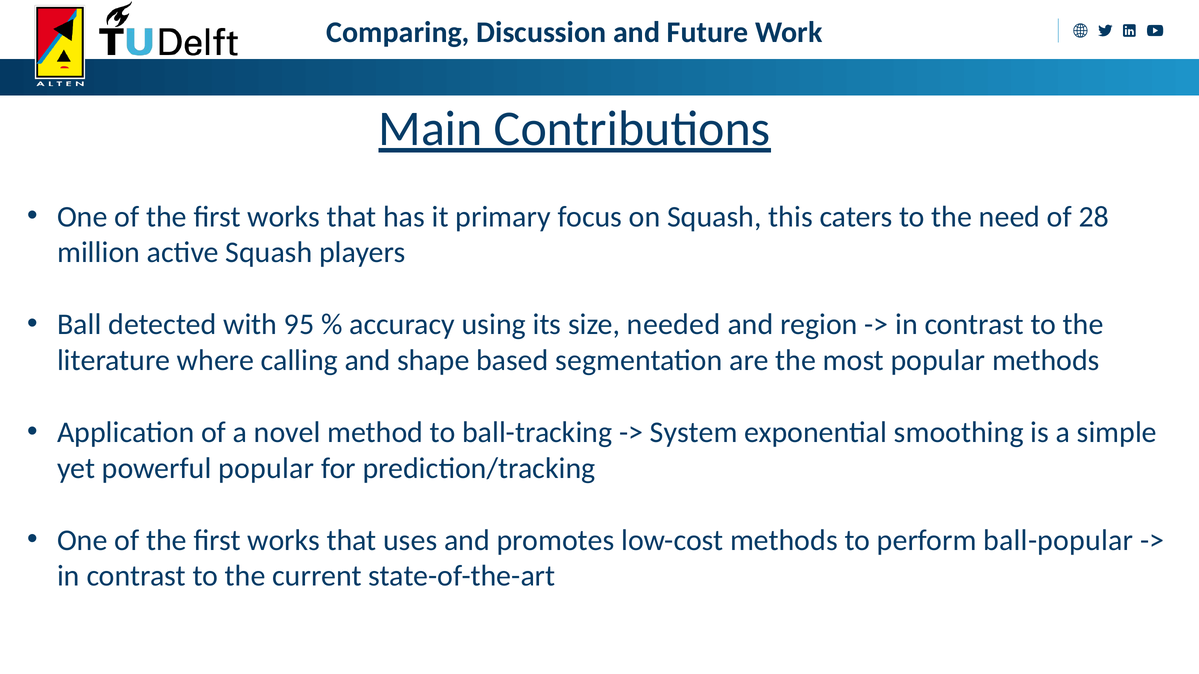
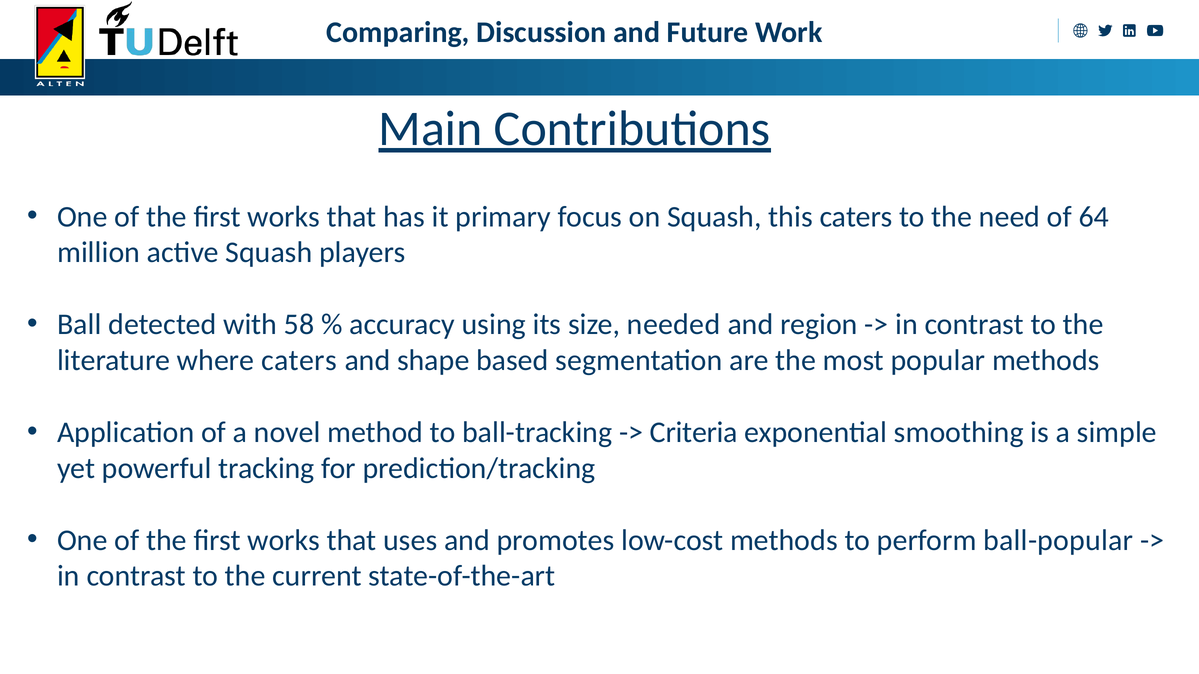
28: 28 -> 64 (1094, 217)
95: 95 -> 58 (299, 325)
where calling: calling -> caters (299, 361)
System: System -> Criteria (694, 433)
powerful popular: popular -> tracking (266, 469)
